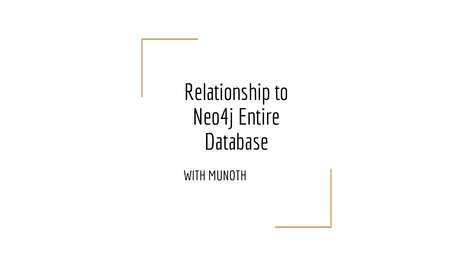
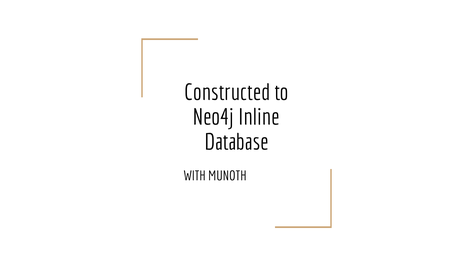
Relationship: Relationship -> Constructed (227, 92)
Entire: Entire -> Inline (259, 117)
